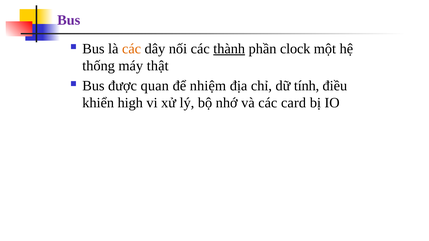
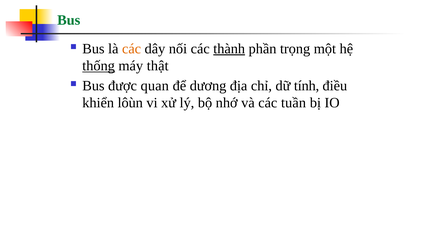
Bus colour: purple -> green (69, 20)
clock: clock -> trọng (295, 49)
thống underline: none -> present (99, 66)
nhiệm: nhiệm -> dương (208, 86)
high: high -> lôùn (130, 103)
card: card -> tuần (294, 103)
